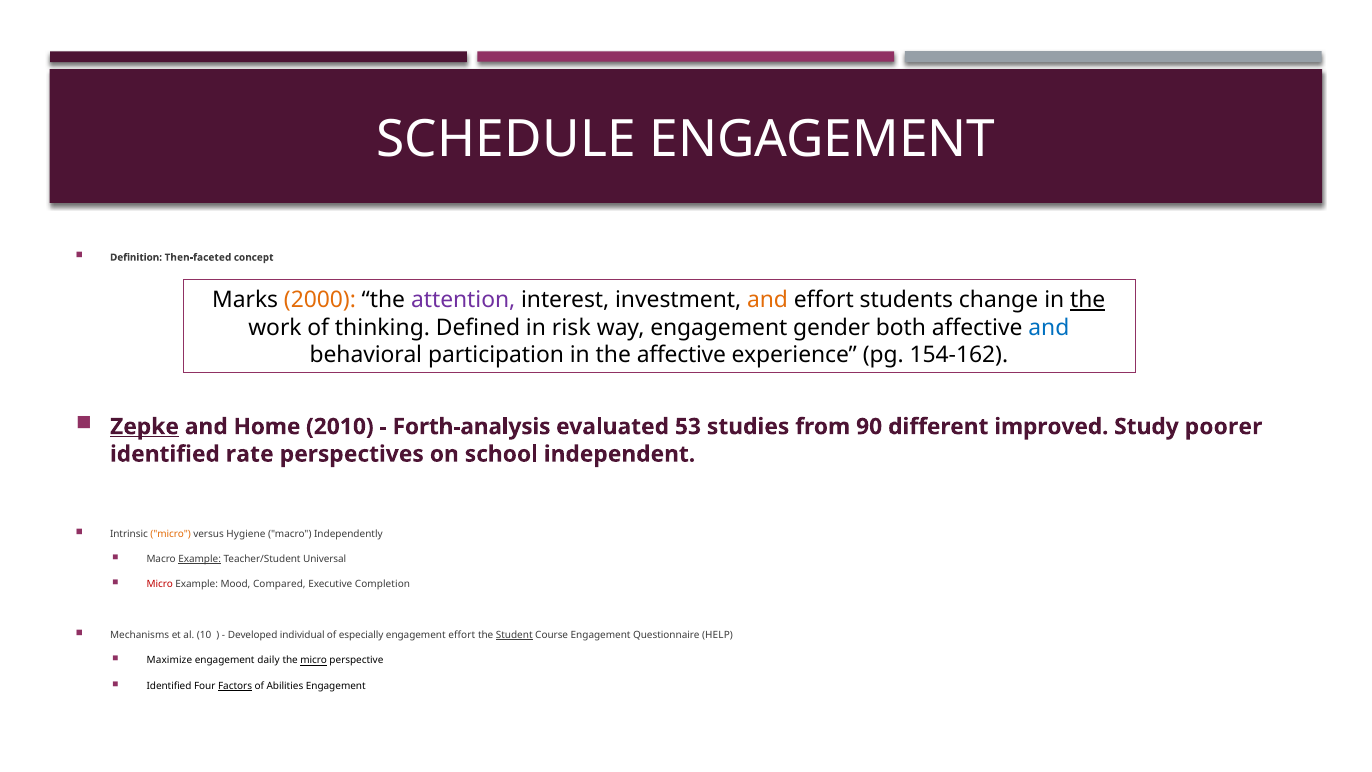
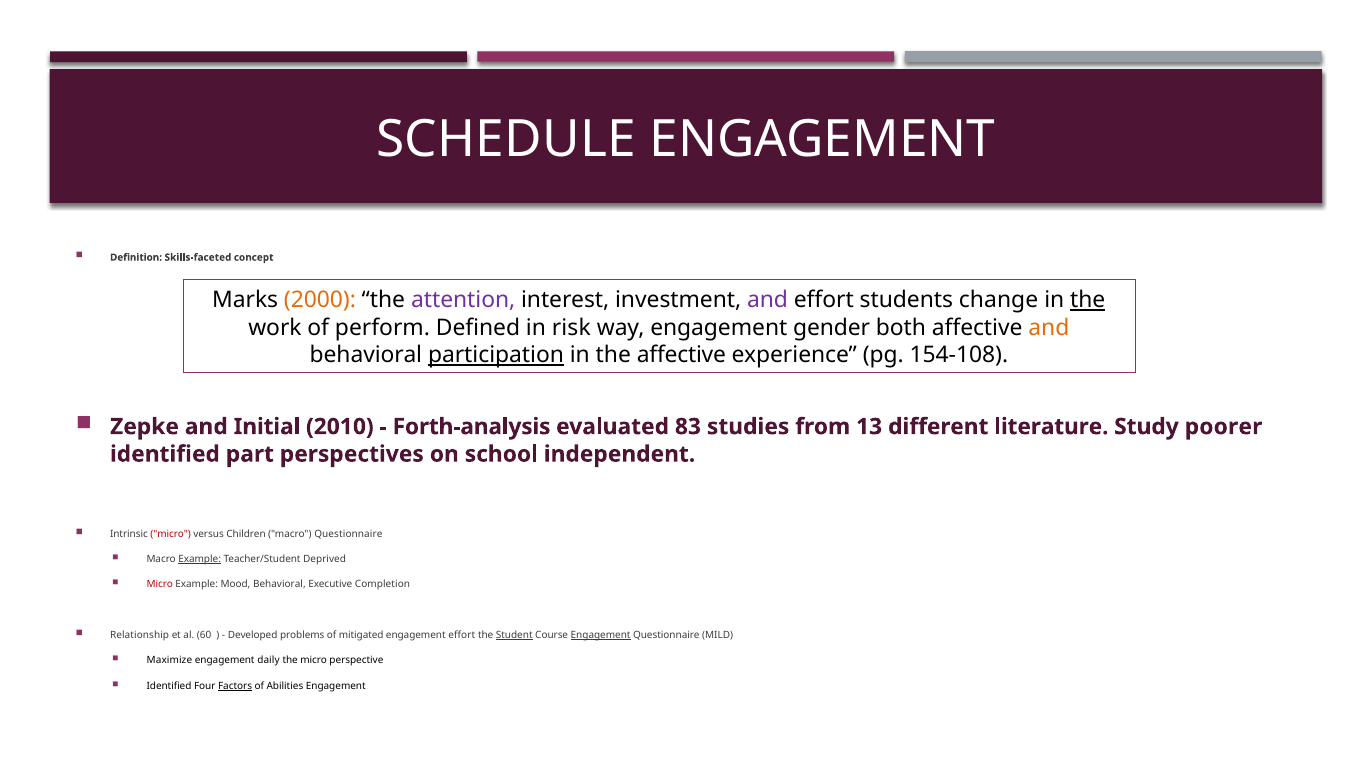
Then-faceted: Then-faceted -> Skills-faceted (198, 257)
and colour: orange -> purple (768, 300)
thinking: thinking -> perform (382, 328)
and colour: blue -> orange (1049, 328)
participation underline: none -> present (496, 355)
154-162: 154-162 -> 154-108 (959, 355)
Zepke underline: present -> none (144, 427)
Home: Home -> Initial (267, 427)
53: 53 -> 83 (688, 427)
90: 90 -> 13 (869, 427)
improved: improved -> literature (1051, 427)
rate: rate -> part (250, 454)
micro colour: orange -> red (171, 534)
Hygiene: Hygiene -> Children (246, 534)
macro Independently: Independently -> Questionnaire (348, 534)
Universal: Universal -> Deprived (325, 559)
Mood Compared: Compared -> Behavioral (279, 584)
Mechanisms: Mechanisms -> Relationship (140, 635)
10: 10 -> 60 (204, 635)
individual: individual -> problems (302, 635)
especially: especially -> mitigated (361, 635)
Engagement underline: none -> present (601, 635)
HELP: HELP -> MILD (718, 635)
micro underline: present -> none (314, 660)
